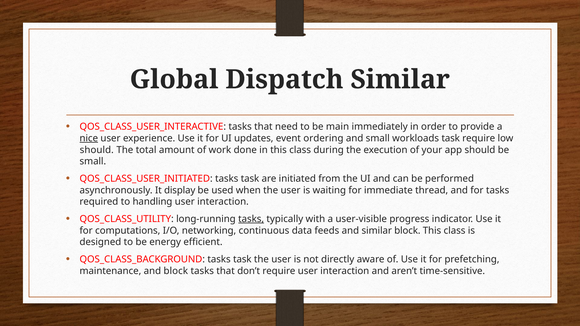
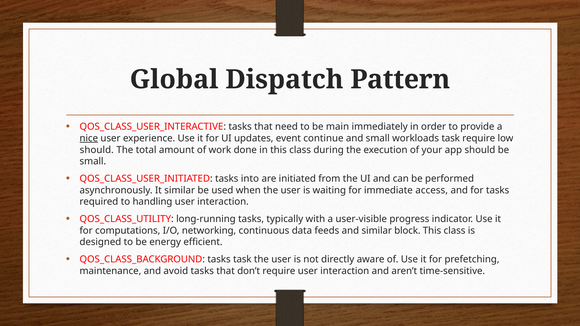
Dispatch Similar: Similar -> Pattern (400, 80)
ordering: ordering -> continue (323, 138)
QOS_CLASS_USER_INITIATED tasks task: task -> into (250, 179)
It display: display -> similar (180, 190)
thread: thread -> access (432, 190)
tasks underline: present -> none (251, 219)
and block: block -> avoid (176, 271)
